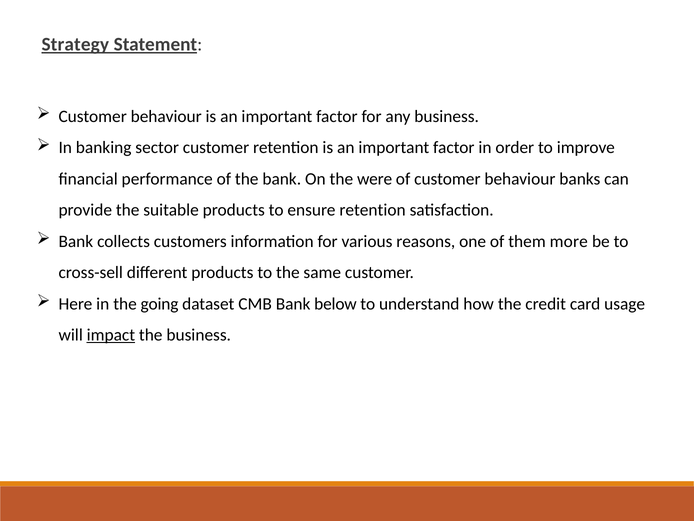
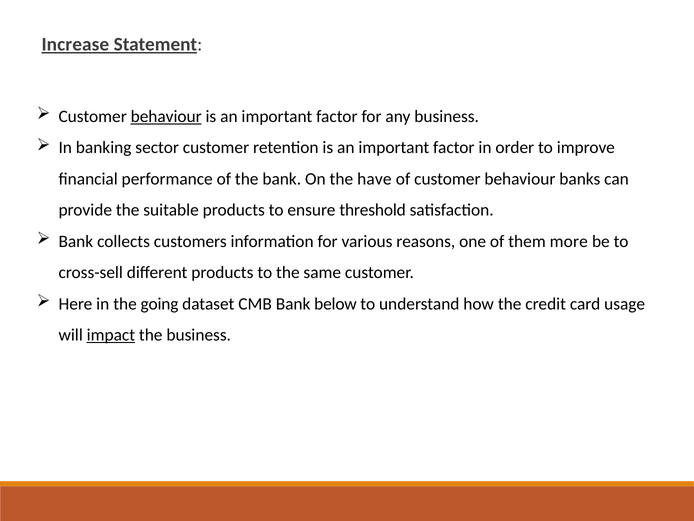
Strategy: Strategy -> Increase (75, 44)
behaviour underline: none -> present (166, 116)
were: were -> have (374, 179)
ensure retention: retention -> threshold (373, 210)
